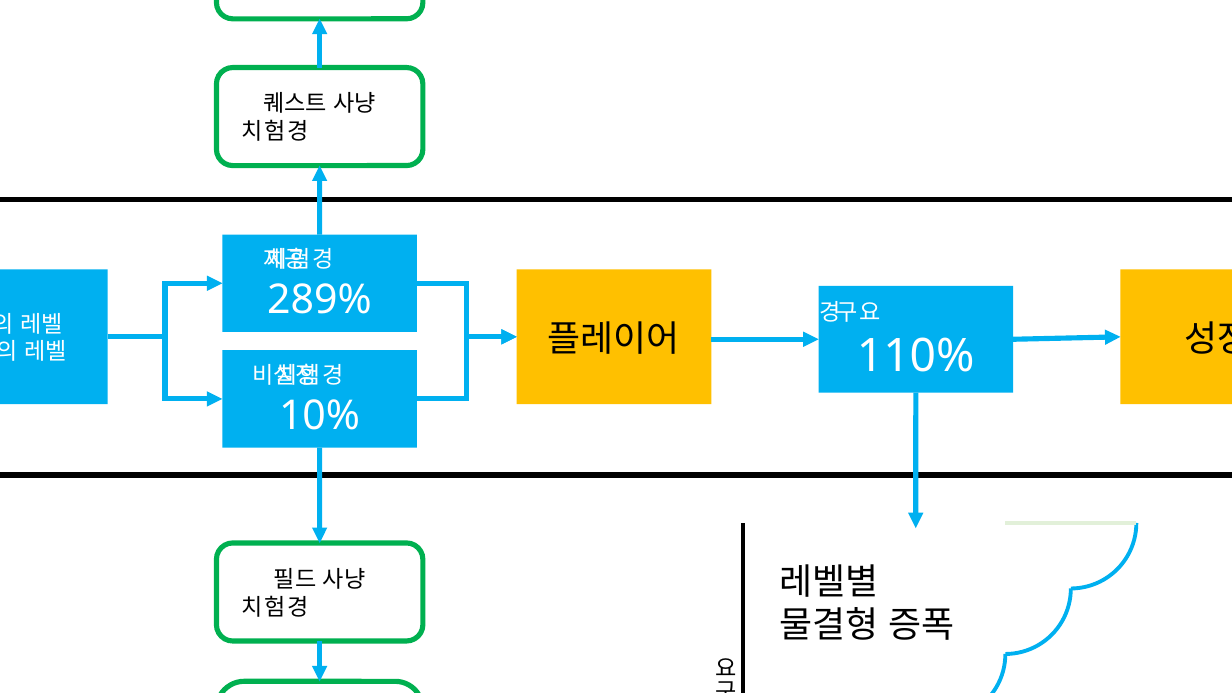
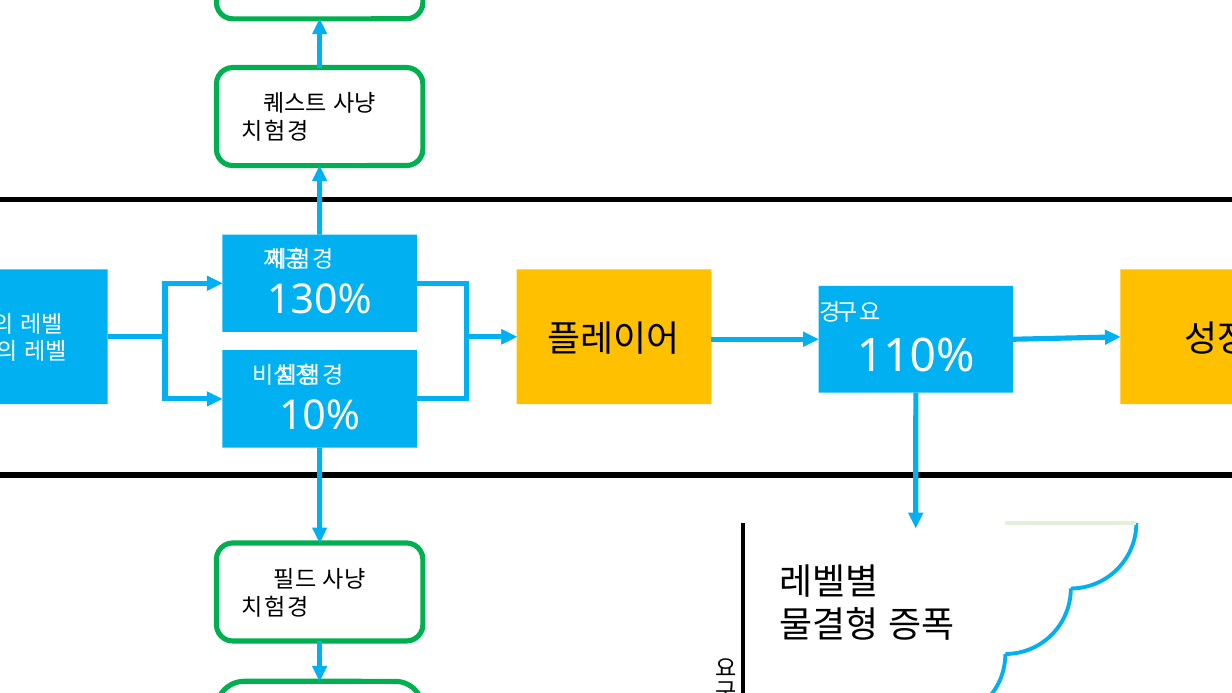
289%: 289% -> 130% (320, 300)
